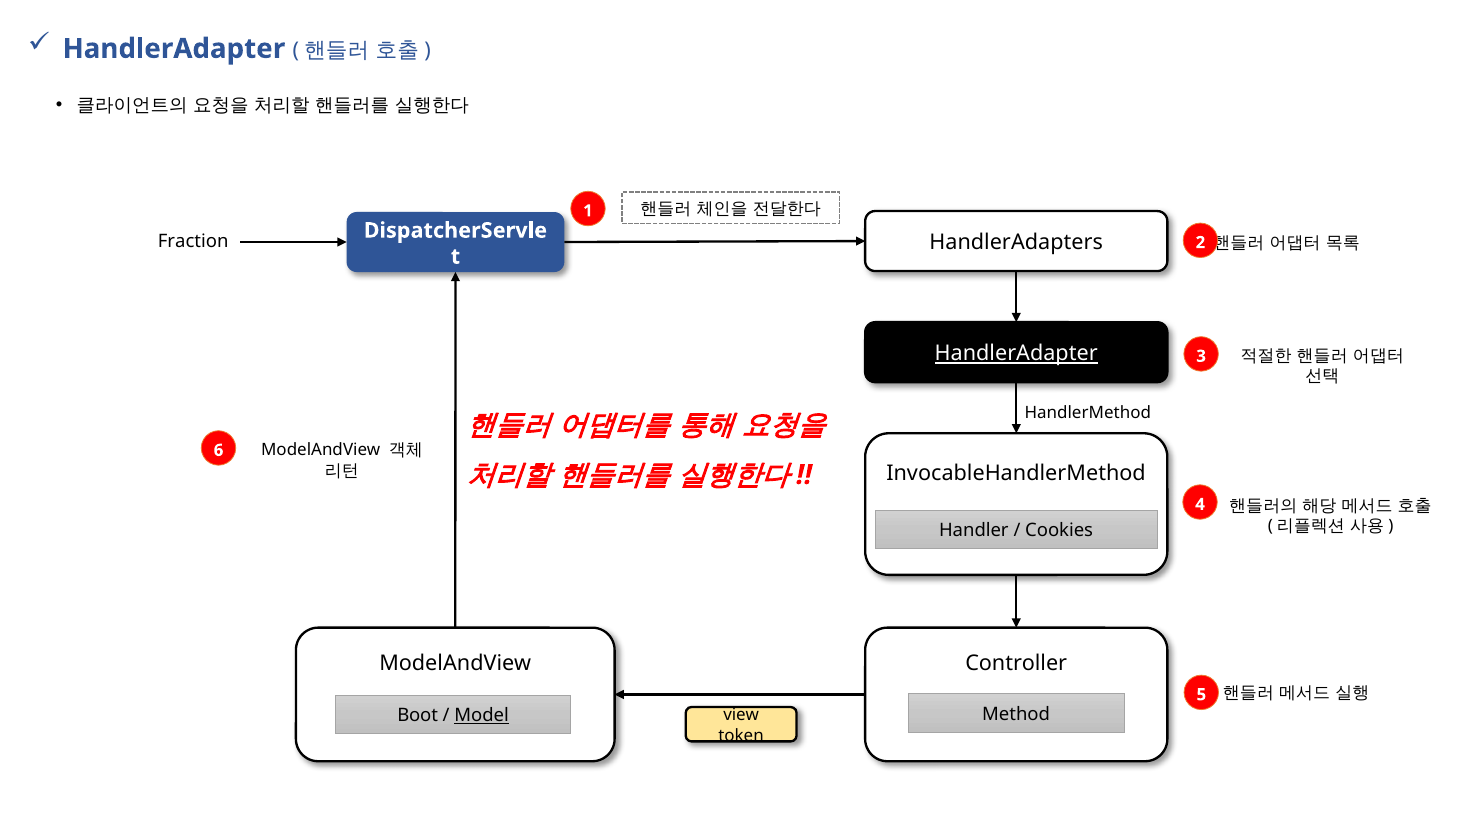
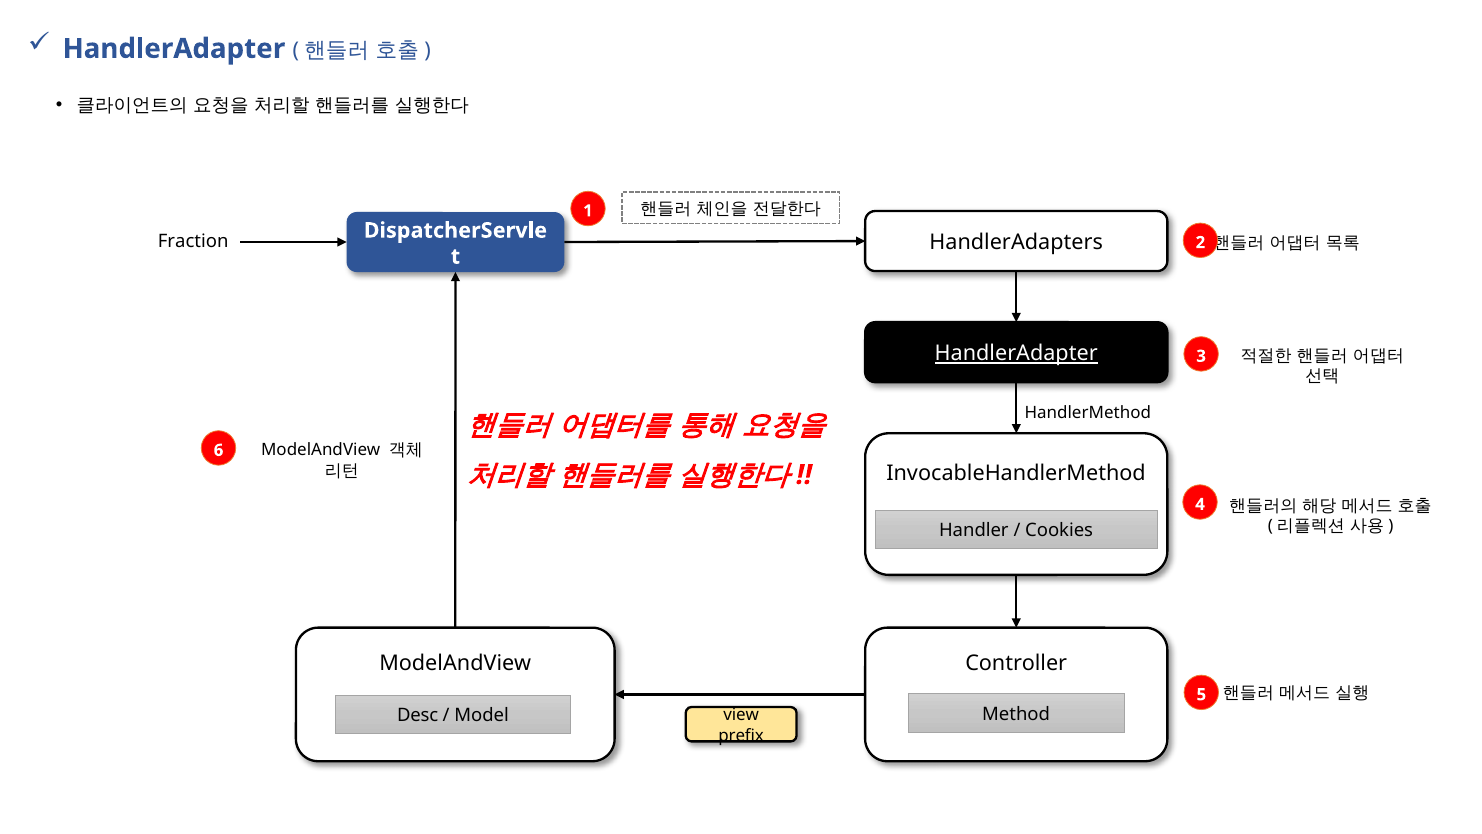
Boot: Boot -> Desc (418, 715)
Model underline: present -> none (482, 715)
token: token -> prefix (741, 735)
